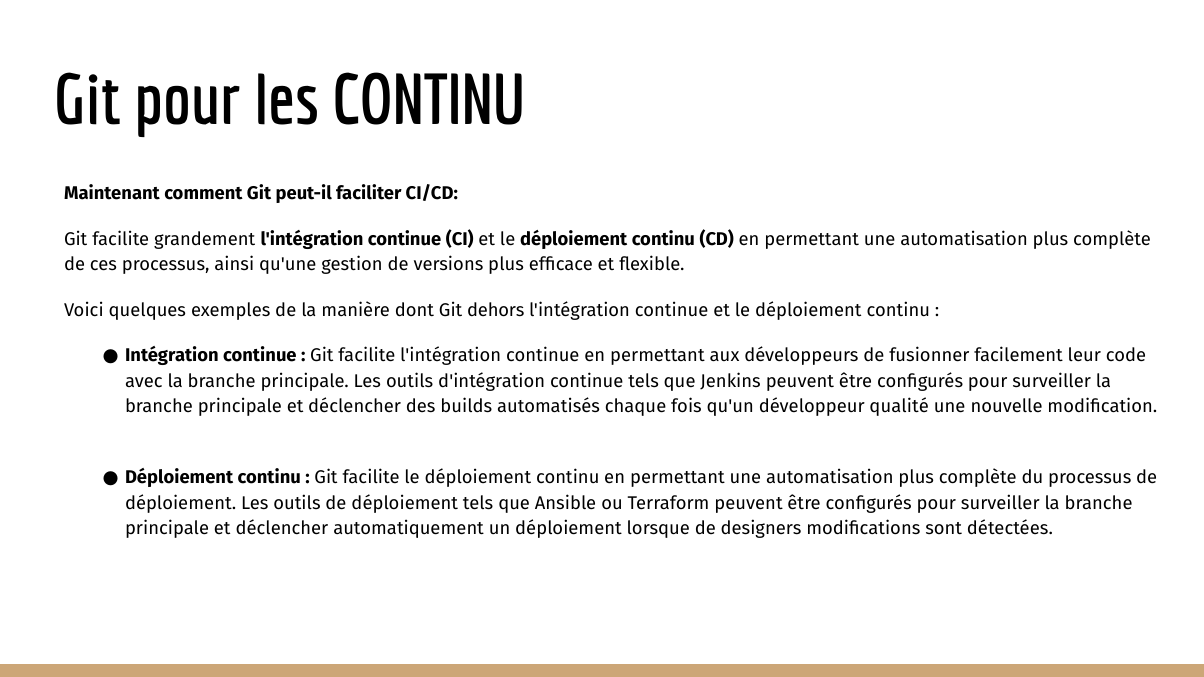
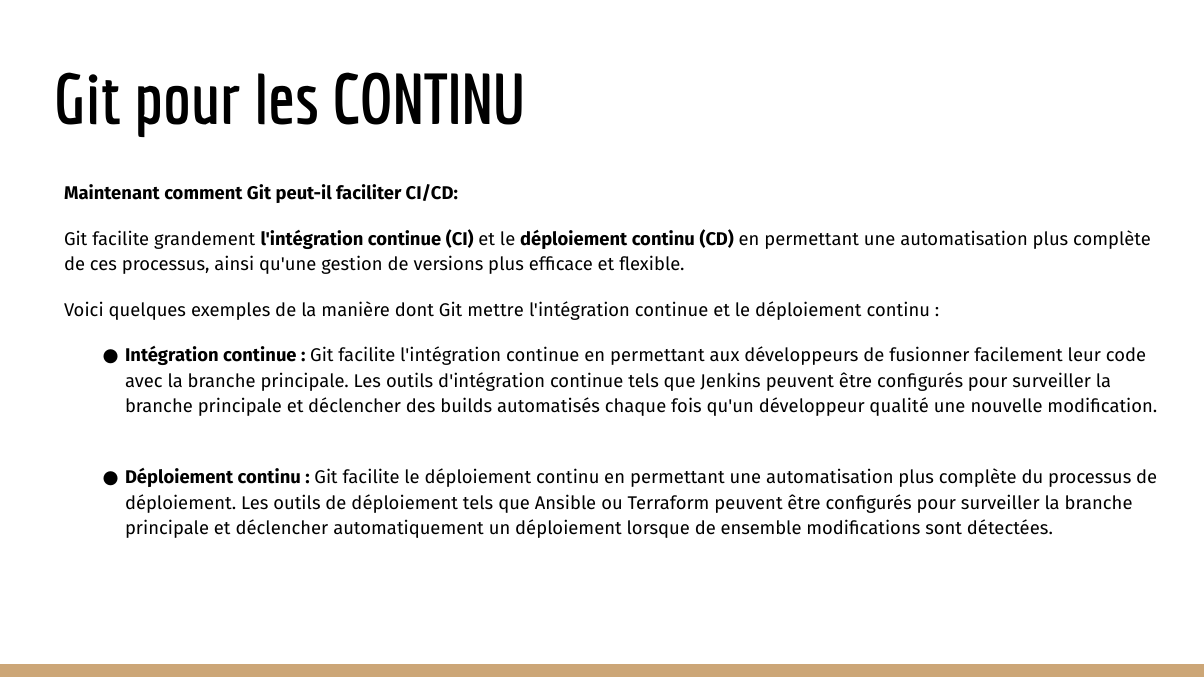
dehors: dehors -> mettre (496, 310)
designers: designers -> ensemble (761, 529)
